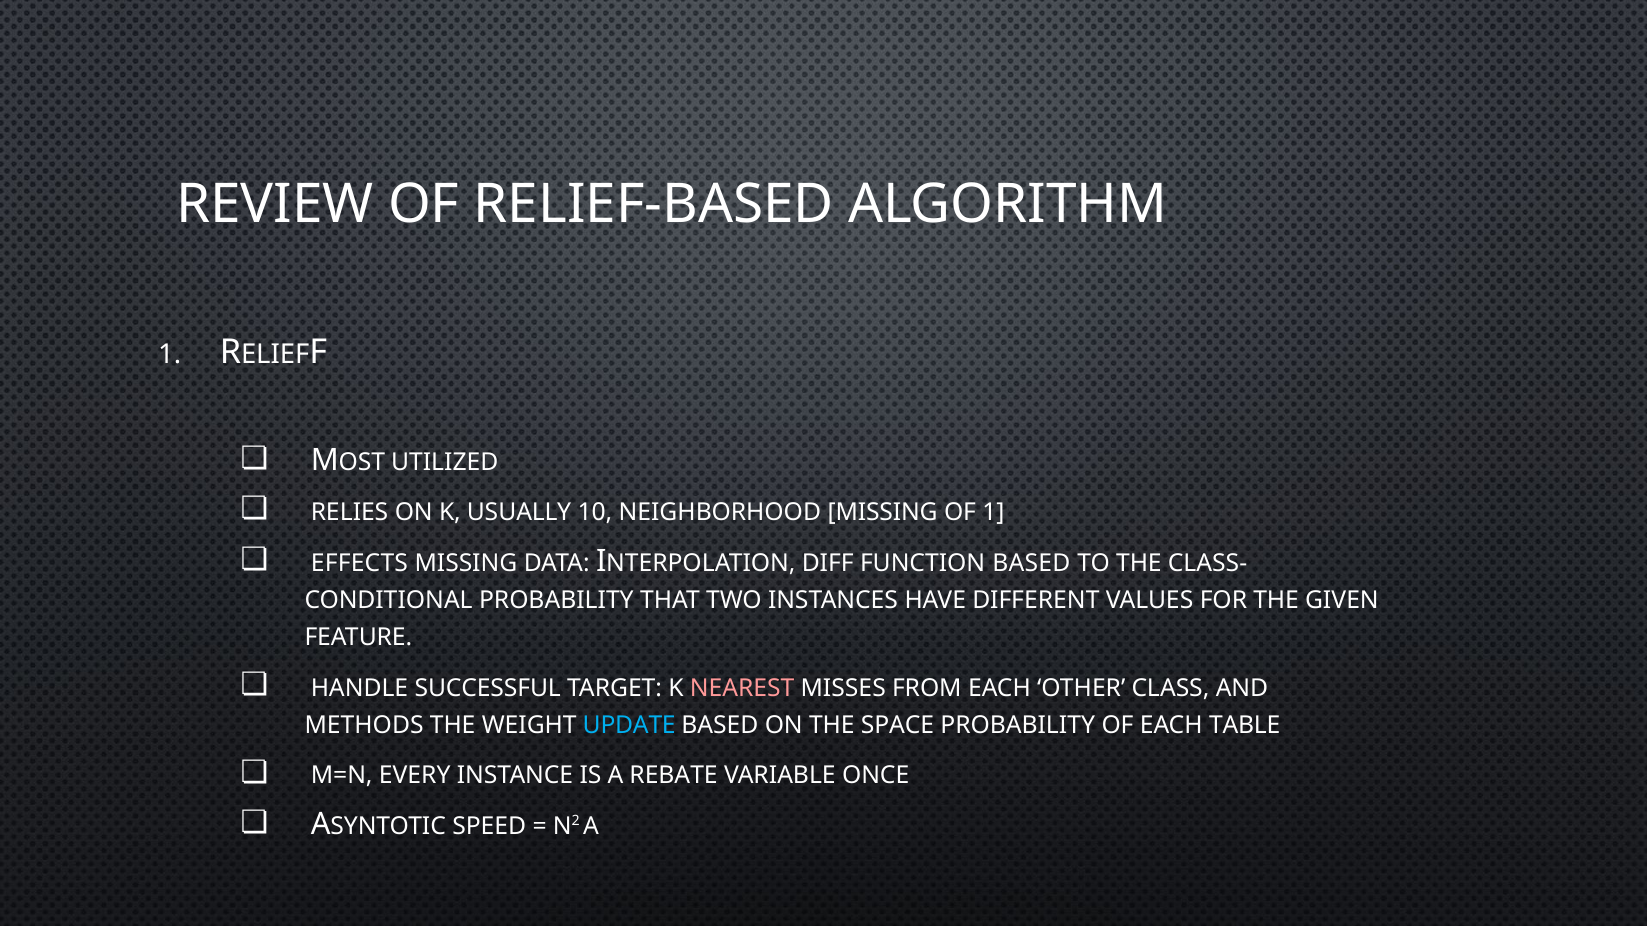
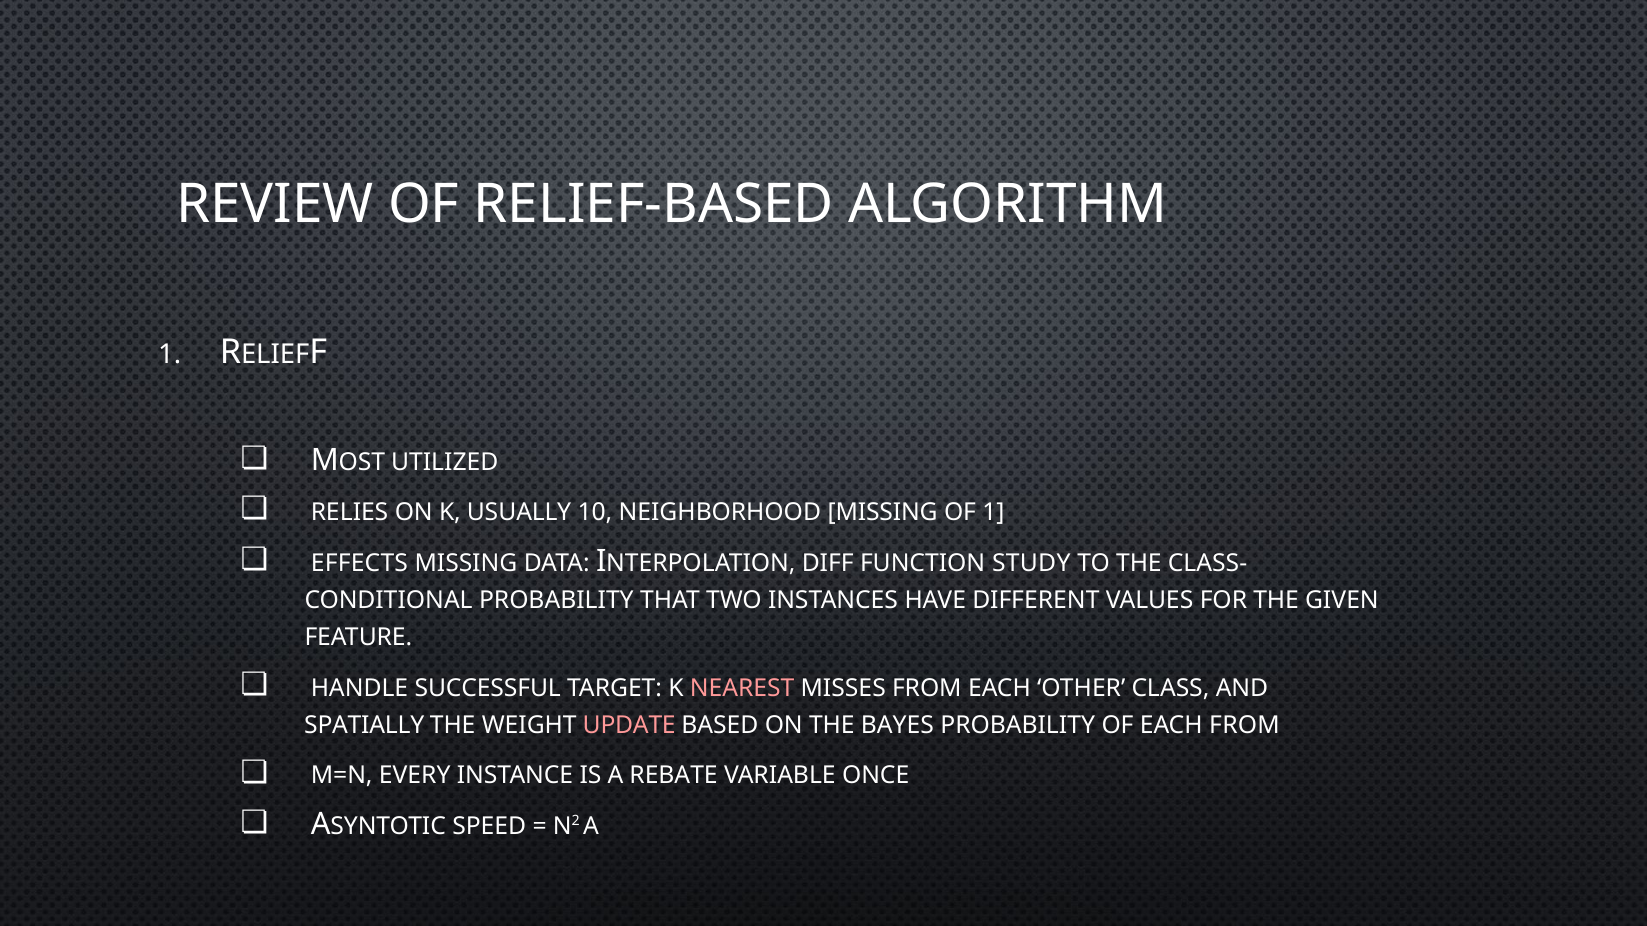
FUNCTION BASED: BASED -> STUDY (1031, 564)
METHODS: METHODS -> SPATIALLY (364, 725)
UPDATE colour: light blue -> pink (629, 725)
SPACE: SPACE -> BAYES (897, 725)
EACH TABLE: TABLE -> FROM (1245, 725)
